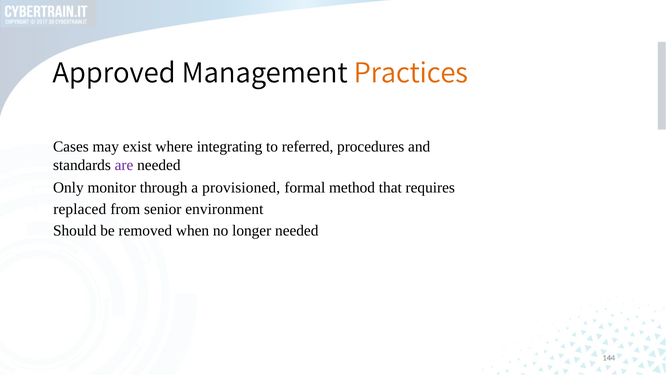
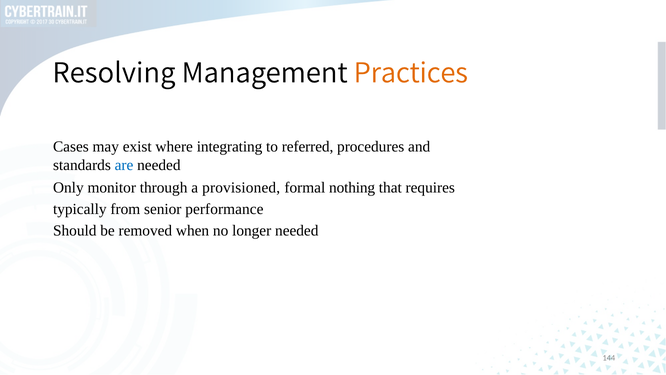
Approved: Approved -> Resolving (114, 72)
are colour: purple -> blue (124, 165)
method: method -> nothing (352, 187)
replaced: replaced -> typically (80, 209)
environment: environment -> performance (224, 209)
